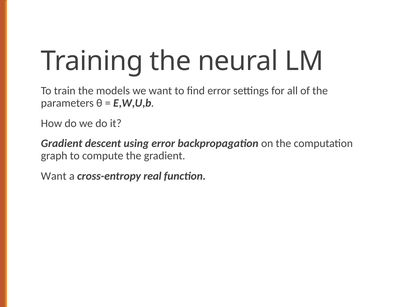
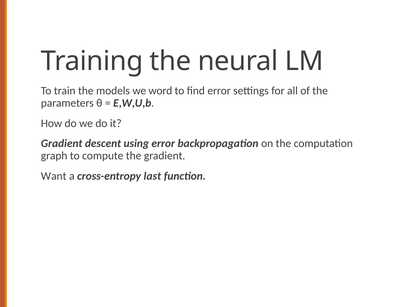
we want: want -> word (160, 91)
real: real -> last (152, 176)
